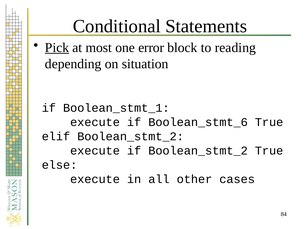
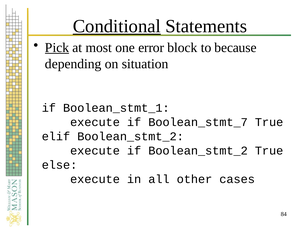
Conditional underline: none -> present (117, 26)
reading: reading -> because (236, 47)
Boolean_stmt_6: Boolean_stmt_6 -> Boolean_stmt_7 (198, 122)
